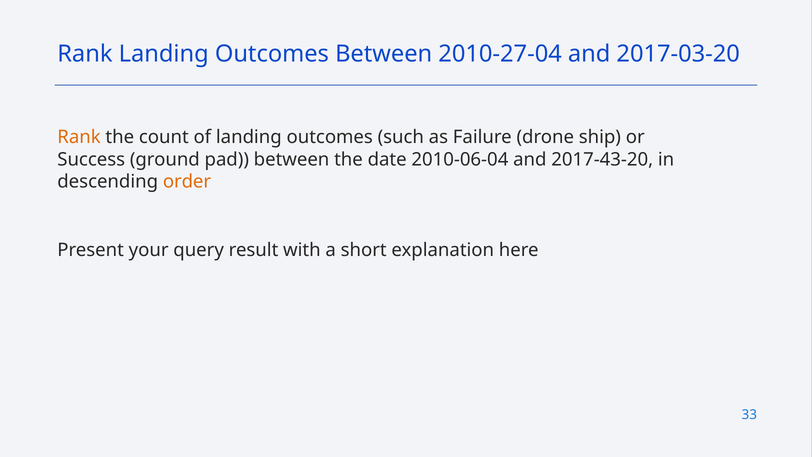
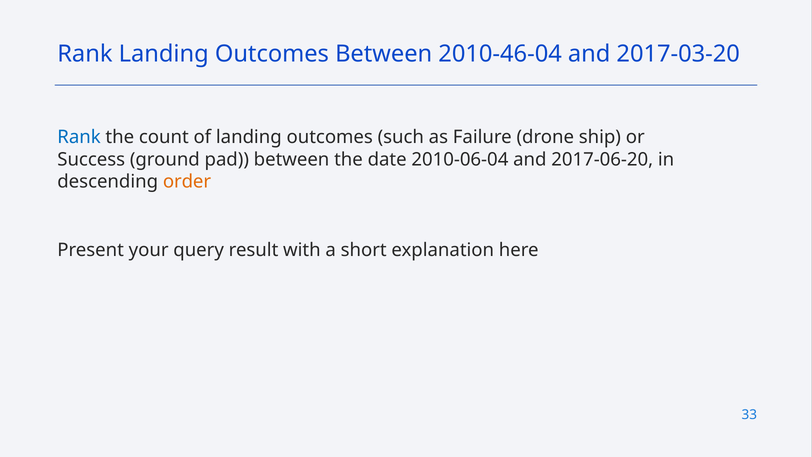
2010-27-04: 2010-27-04 -> 2010-46-04 (500, 54)
Rank colour: orange -> blue (79, 137)
2017-43-20: 2017-43-20 -> 2017-06-20 (602, 159)
